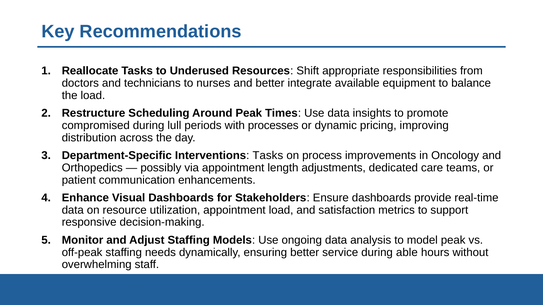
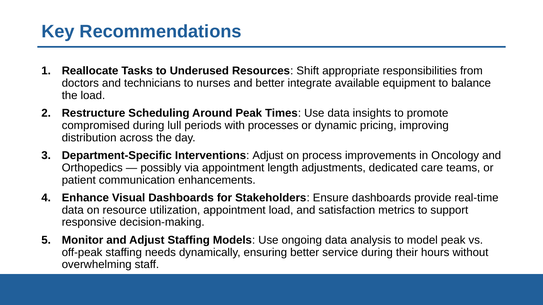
Interventions Tasks: Tasks -> Adjust (268, 156)
able: able -> their (407, 253)
